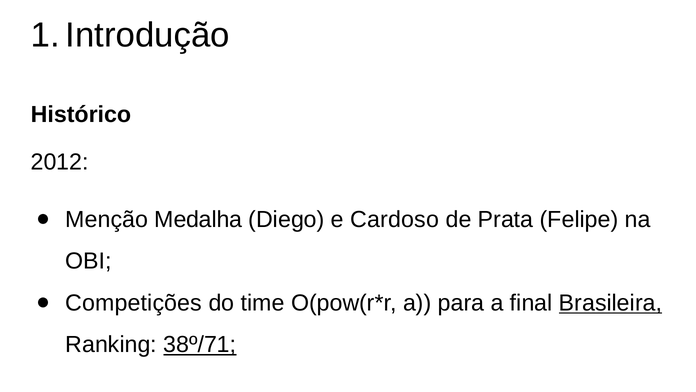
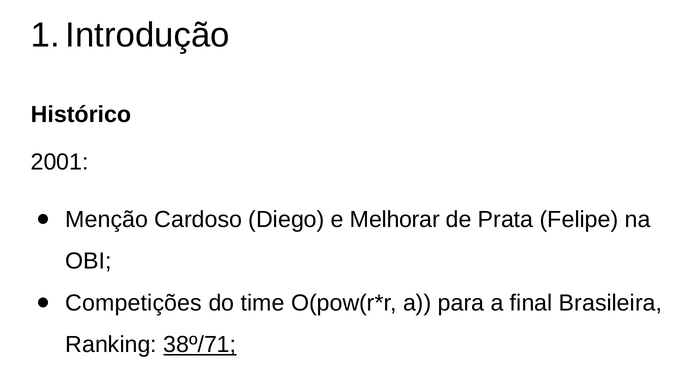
2012: 2012 -> 2001 (60, 162)
Medalha: Medalha -> Cardoso (198, 219)
Cardoso: Cardoso -> Melhorar (395, 219)
Brasileira underline: present -> none (611, 303)
